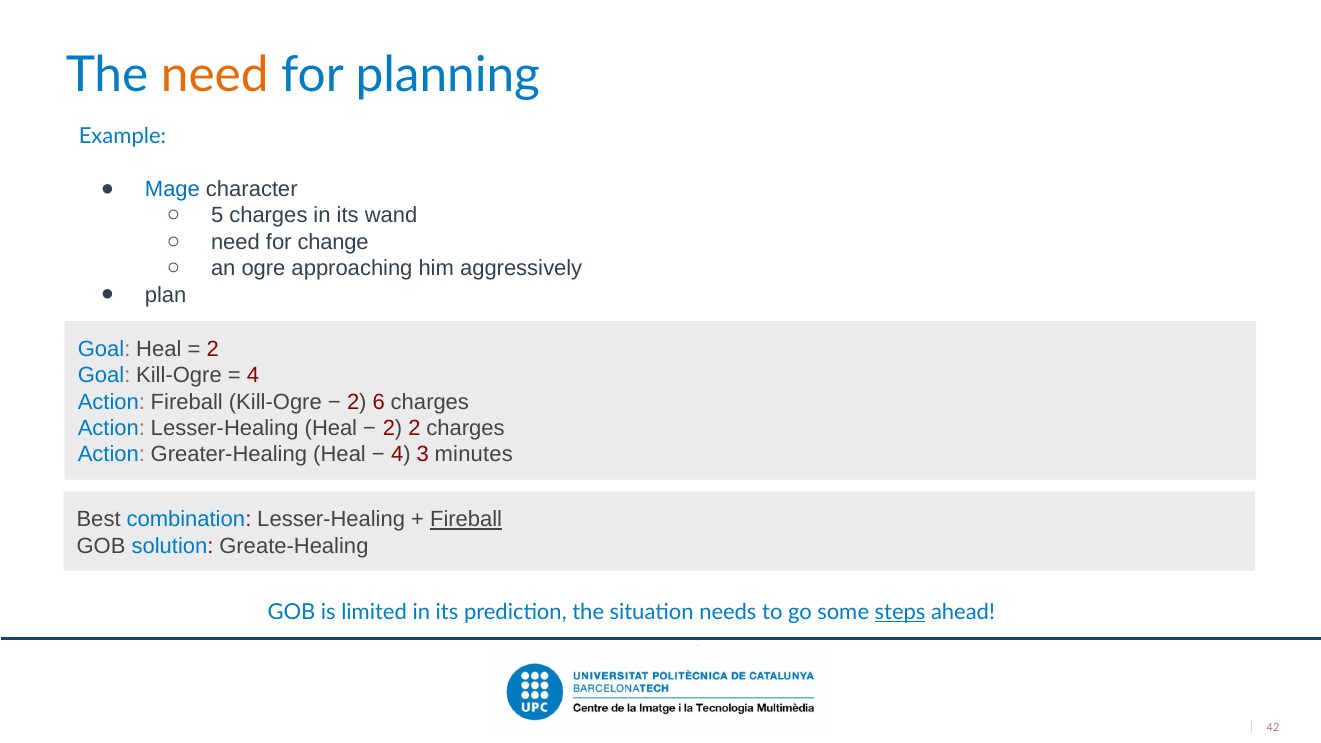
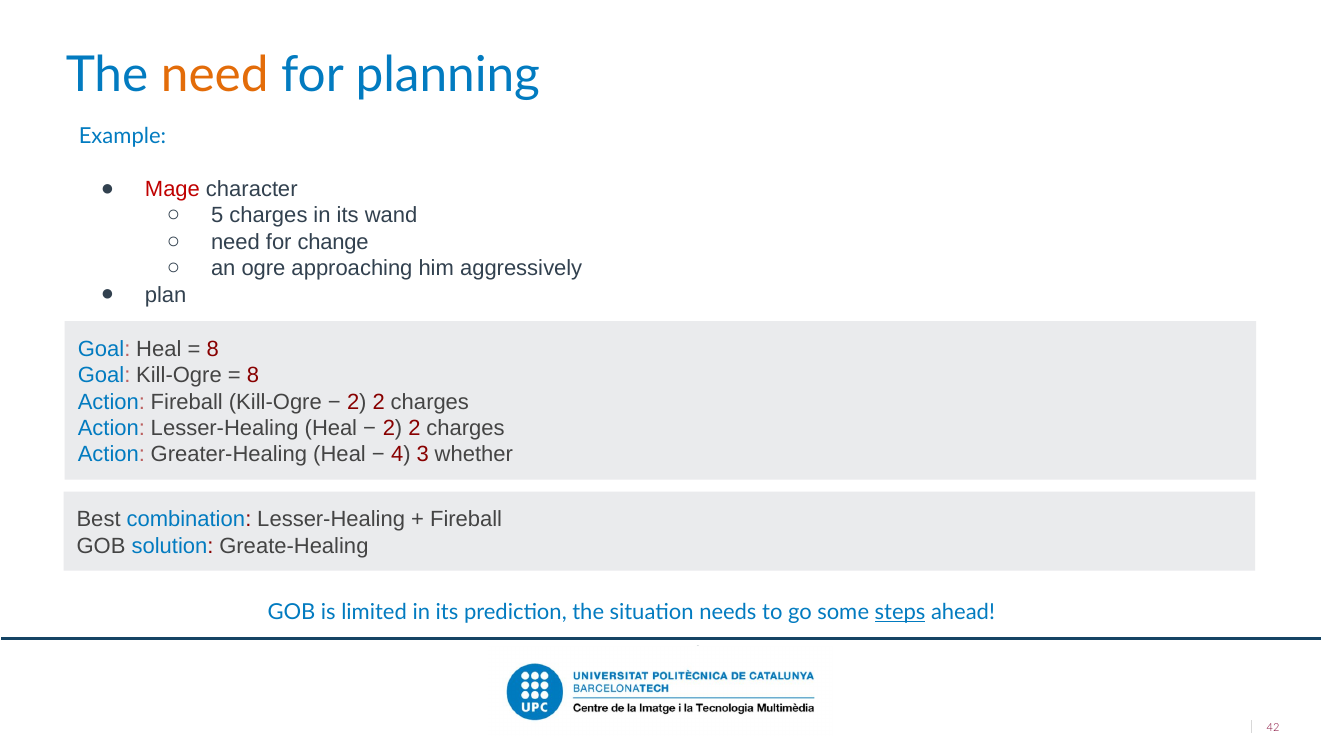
Mage colour: blue -> red (172, 189)
2: 2 -> 8 (213, 349)
4: 4 -> 8 (253, 376)
6: 6 -> 2 (379, 402)
minutes: minutes -> whether (474, 455)
Fireball underline: present -> none (466, 520)
